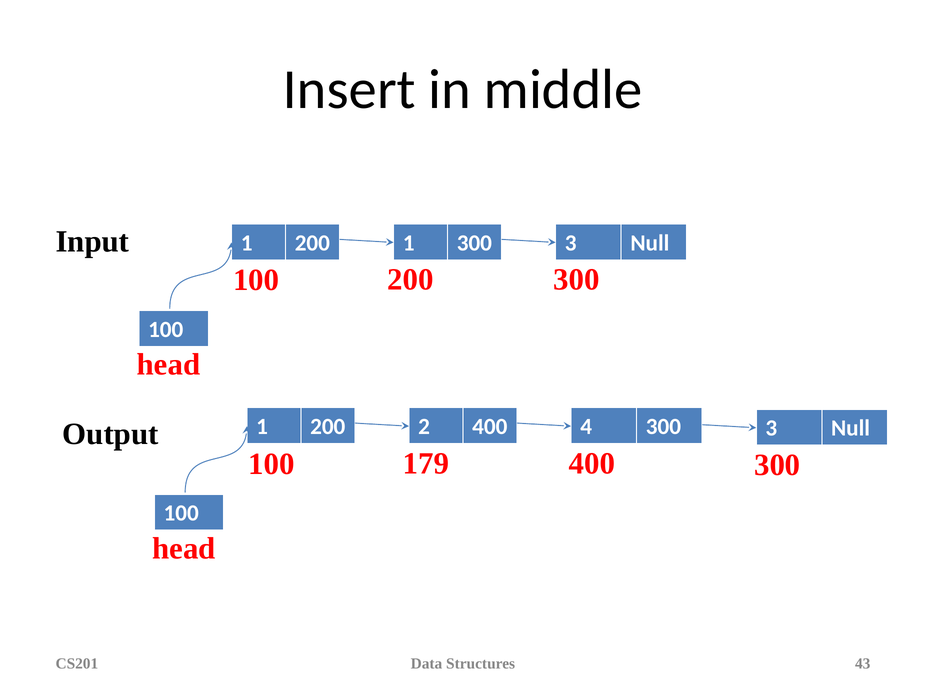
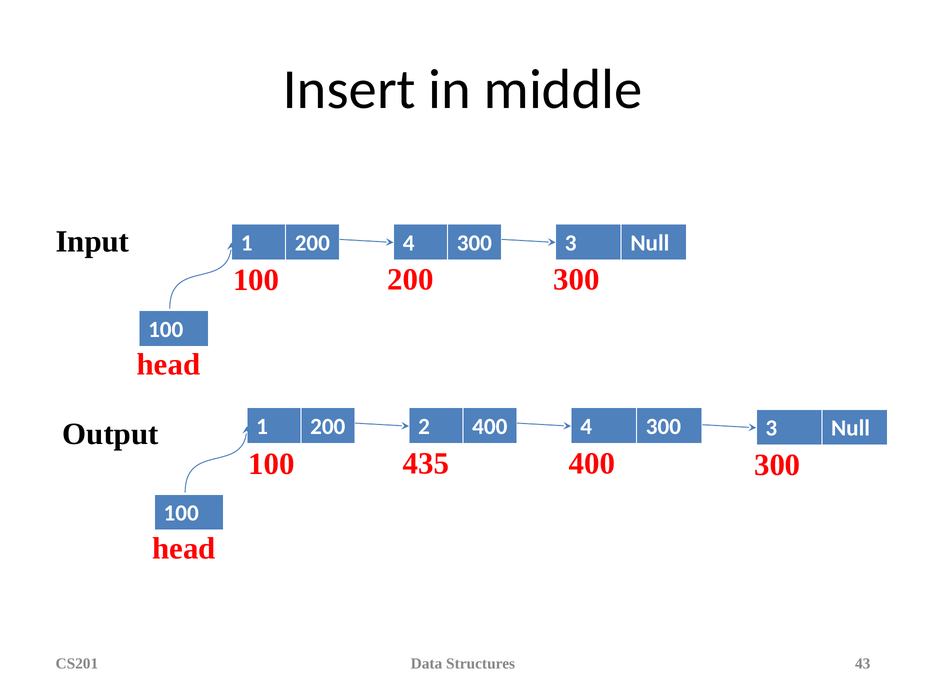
200 1: 1 -> 4 (409, 243)
179: 179 -> 435 (426, 463)
